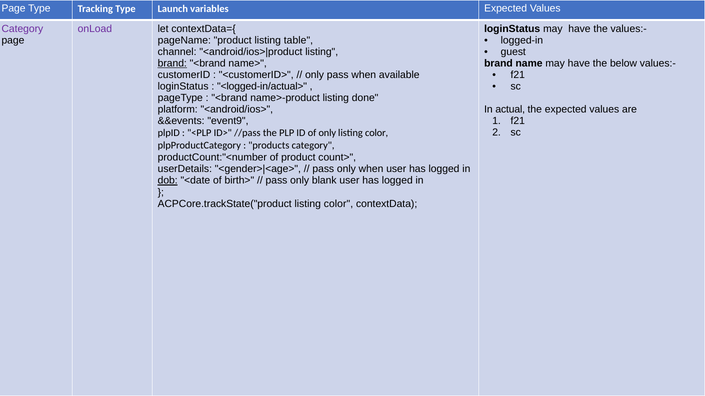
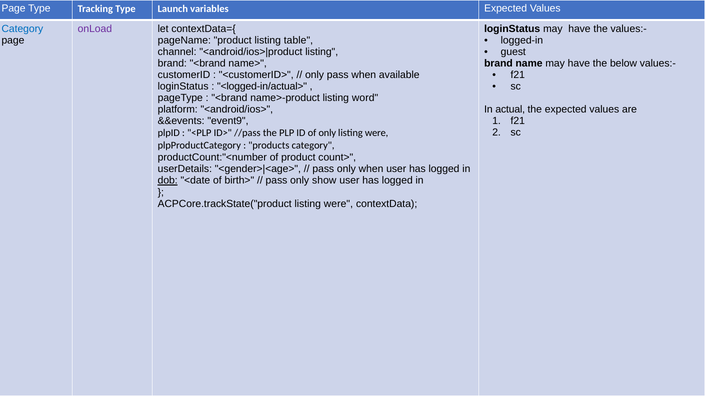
Category colour: purple -> blue (22, 29)
brand underline: present -> none (172, 63)
done: done -> word (365, 98)
color: color -> were (377, 133)
blank: blank -> show (324, 181)
ACPCore.trackState("product listing color: color -> were (338, 204)
